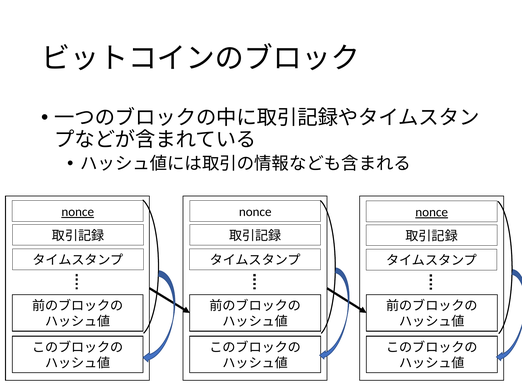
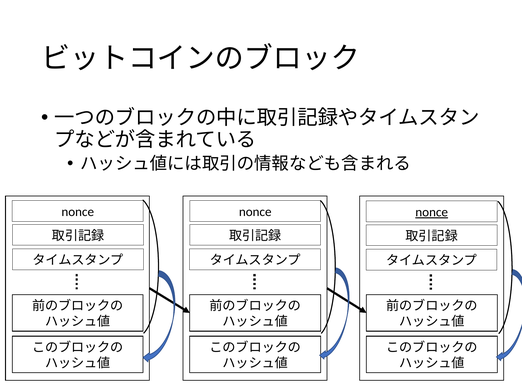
nonce underline: present -> none (78, 212)
